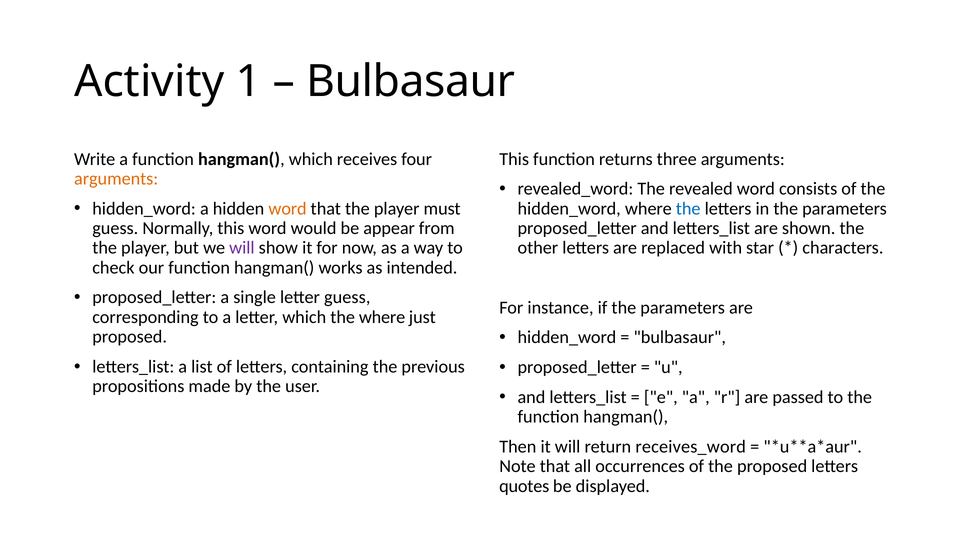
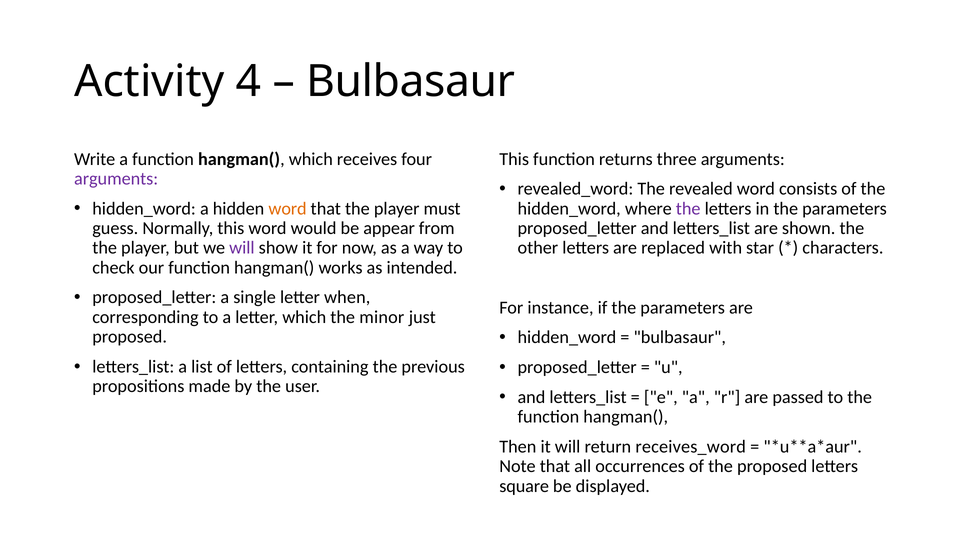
1: 1 -> 4 (249, 82)
arguments colour: orange -> purple (116, 179)
the colour: blue -> purple (688, 208)
letter guess: guess -> when (347, 297)
the where: where -> minor (382, 317)
quotes: quotes -> square (524, 486)
